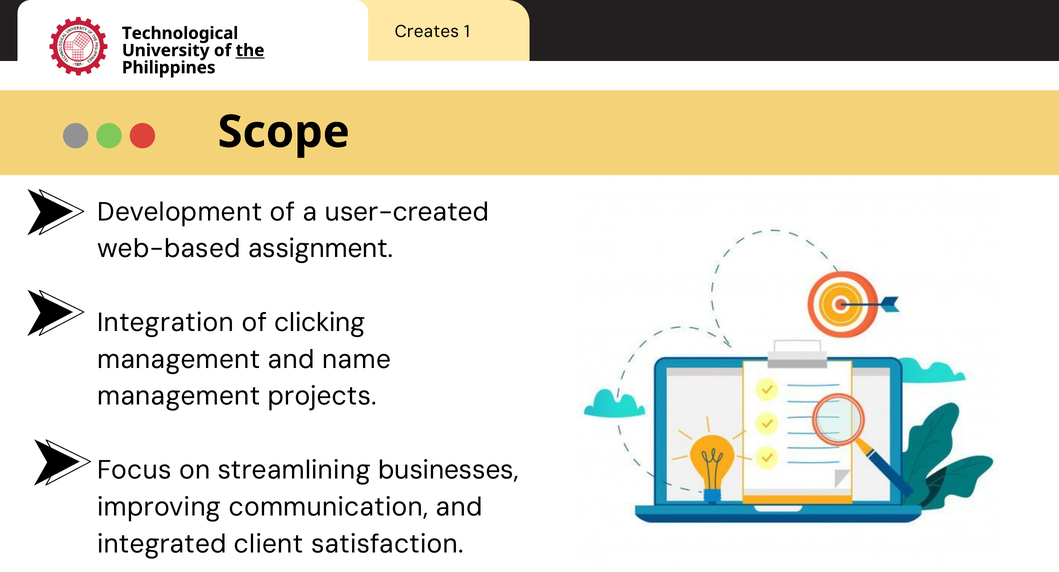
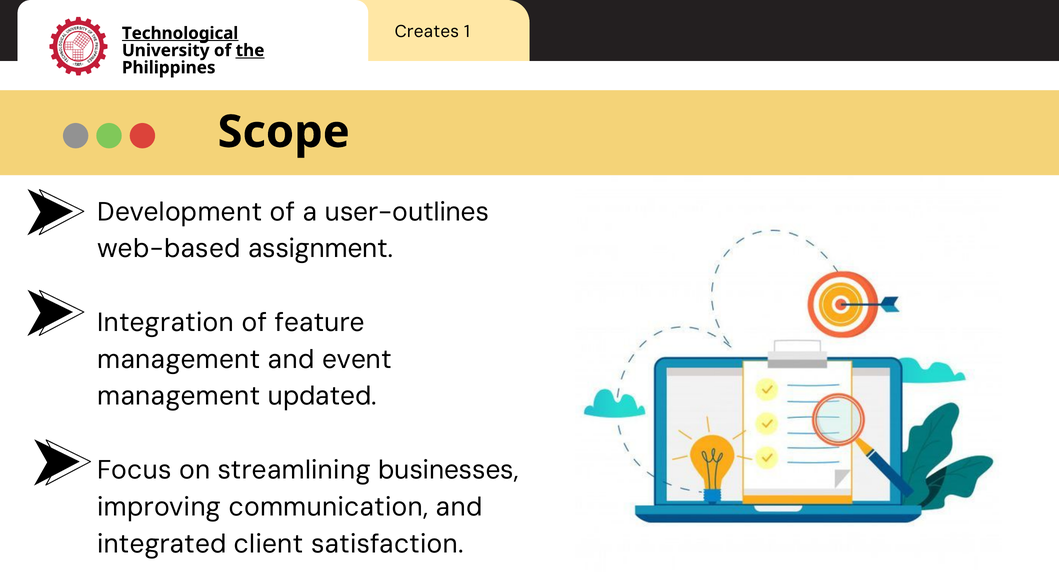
Technological underline: none -> present (180, 33)
user-created: user-created -> user-outlines (407, 212)
clicking: clicking -> feature (320, 322)
name: name -> event (357, 359)
projects: projects -> updated (322, 396)
